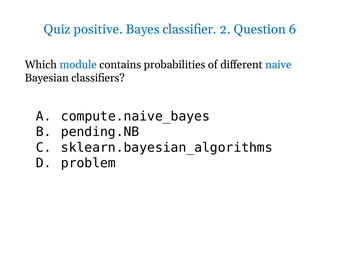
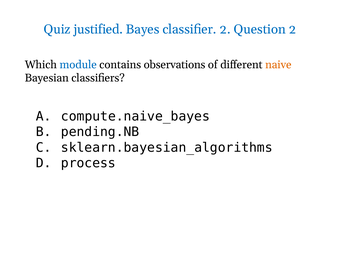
positive: positive -> justified (98, 29)
Question 6: 6 -> 2 (292, 29)
probabilities: probabilities -> observations (175, 65)
naive colour: blue -> orange (278, 65)
problem: problem -> process (88, 163)
